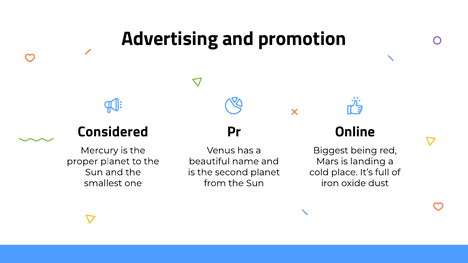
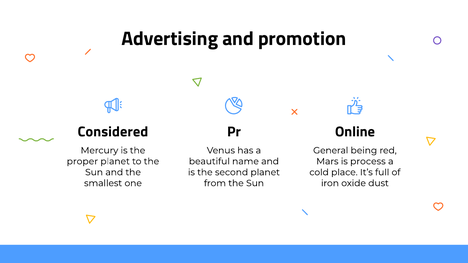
Biggest: Biggest -> General (331, 151)
landing: landing -> process (368, 162)
